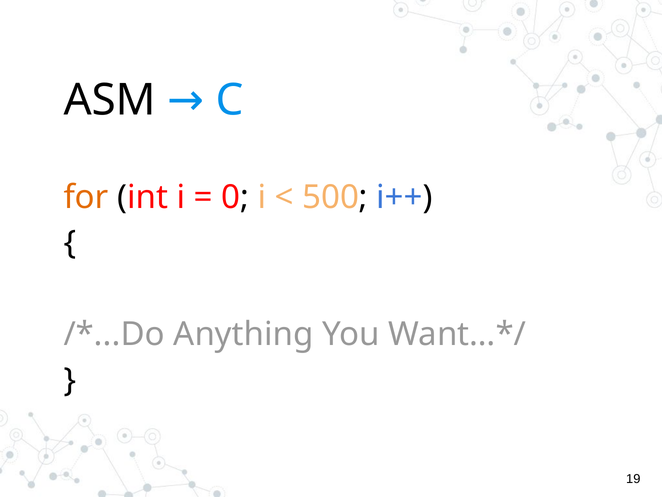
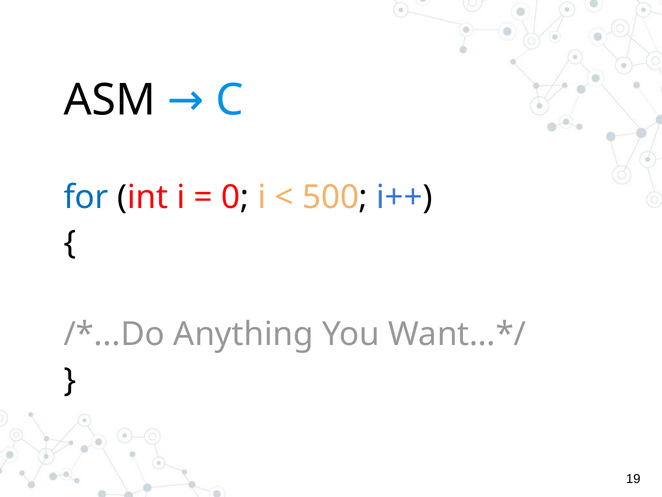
for colour: orange -> blue (86, 197)
